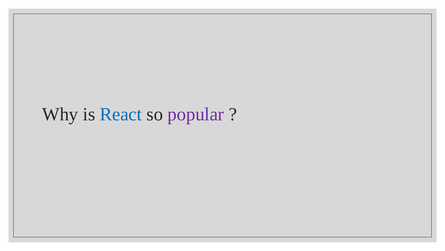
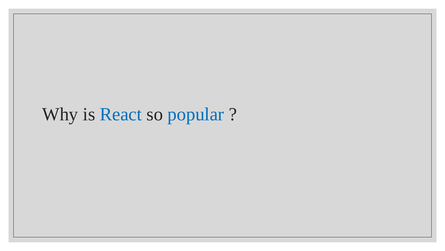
popular colour: purple -> blue (196, 114)
